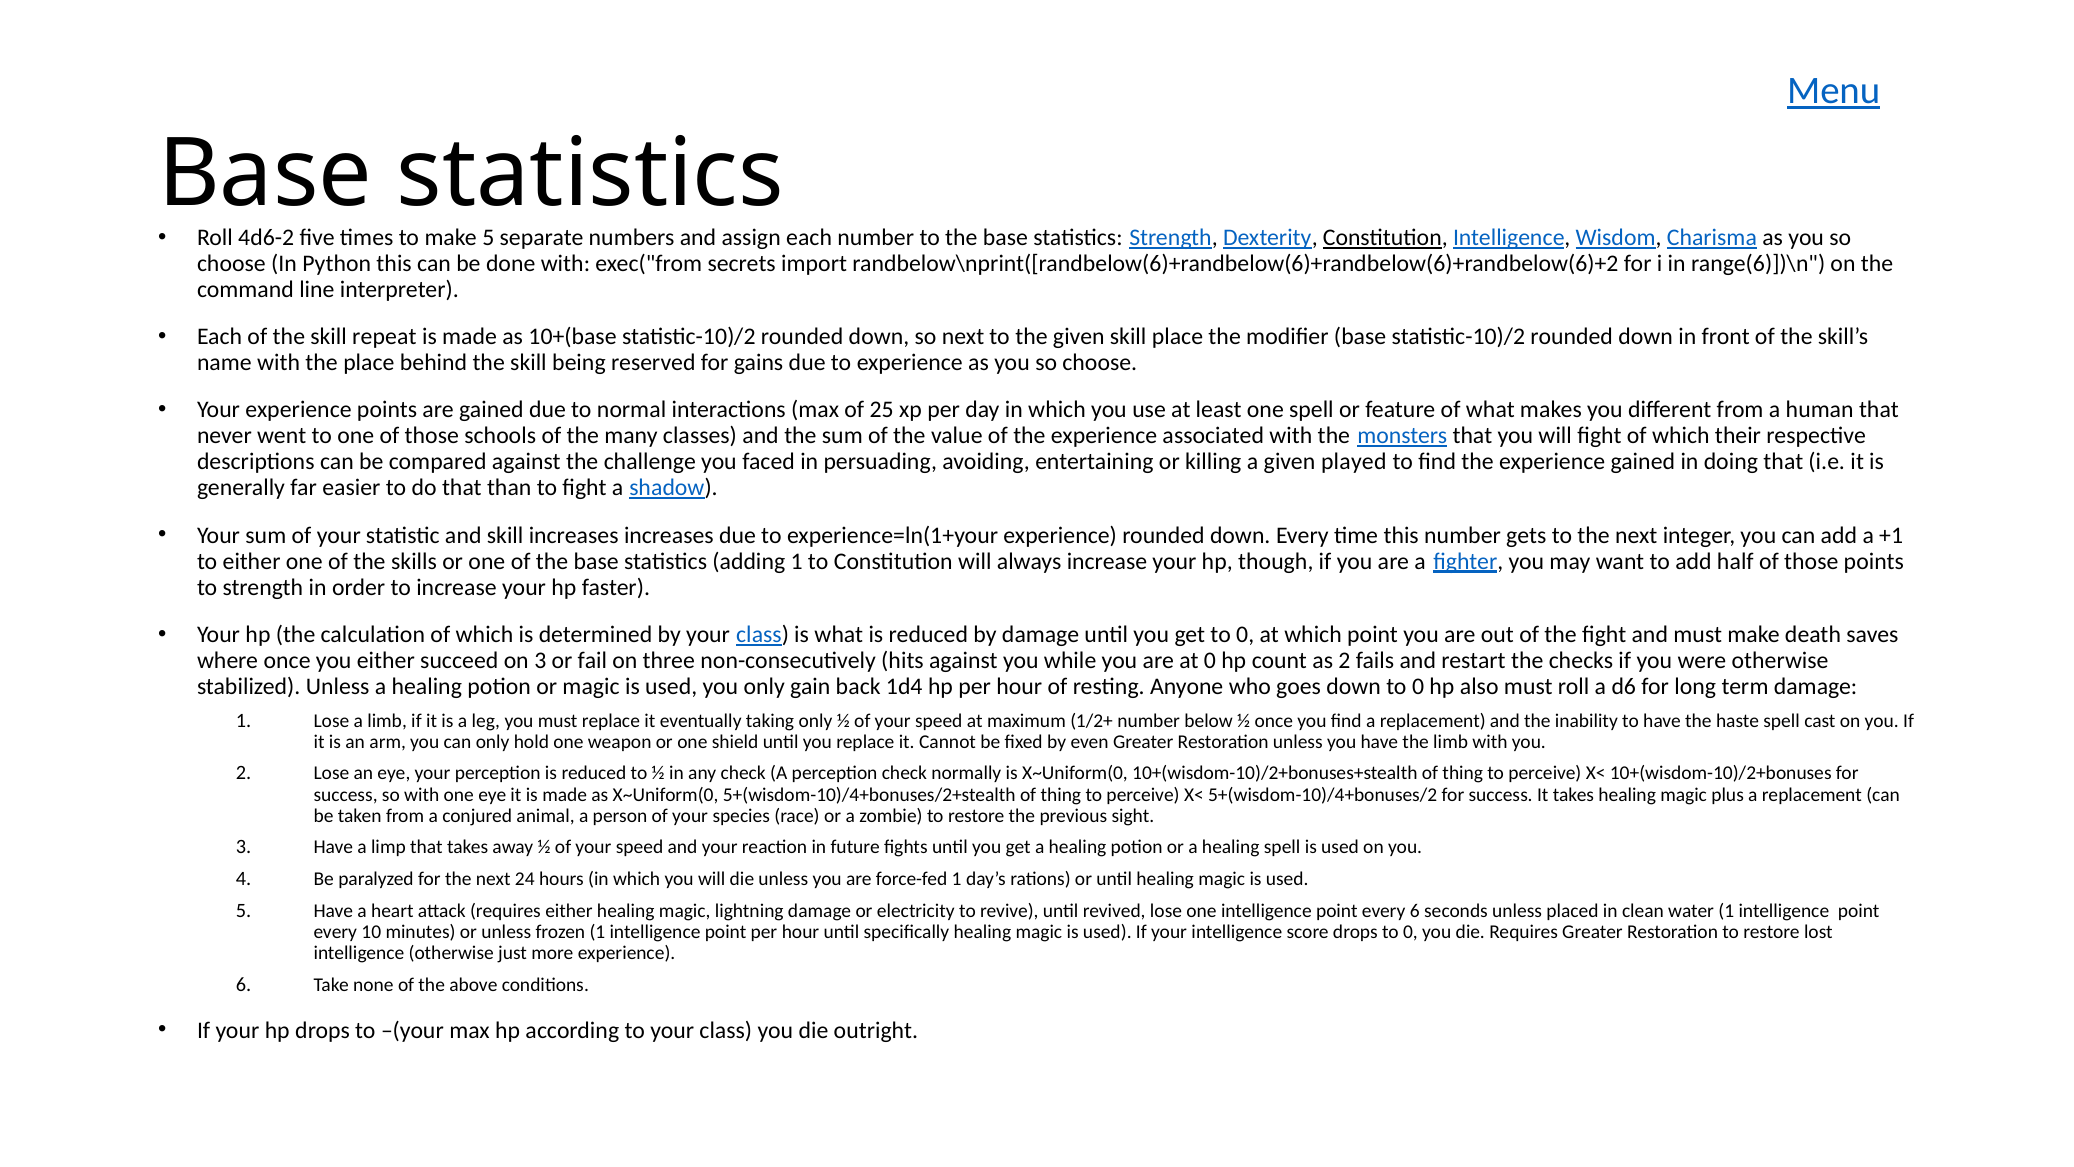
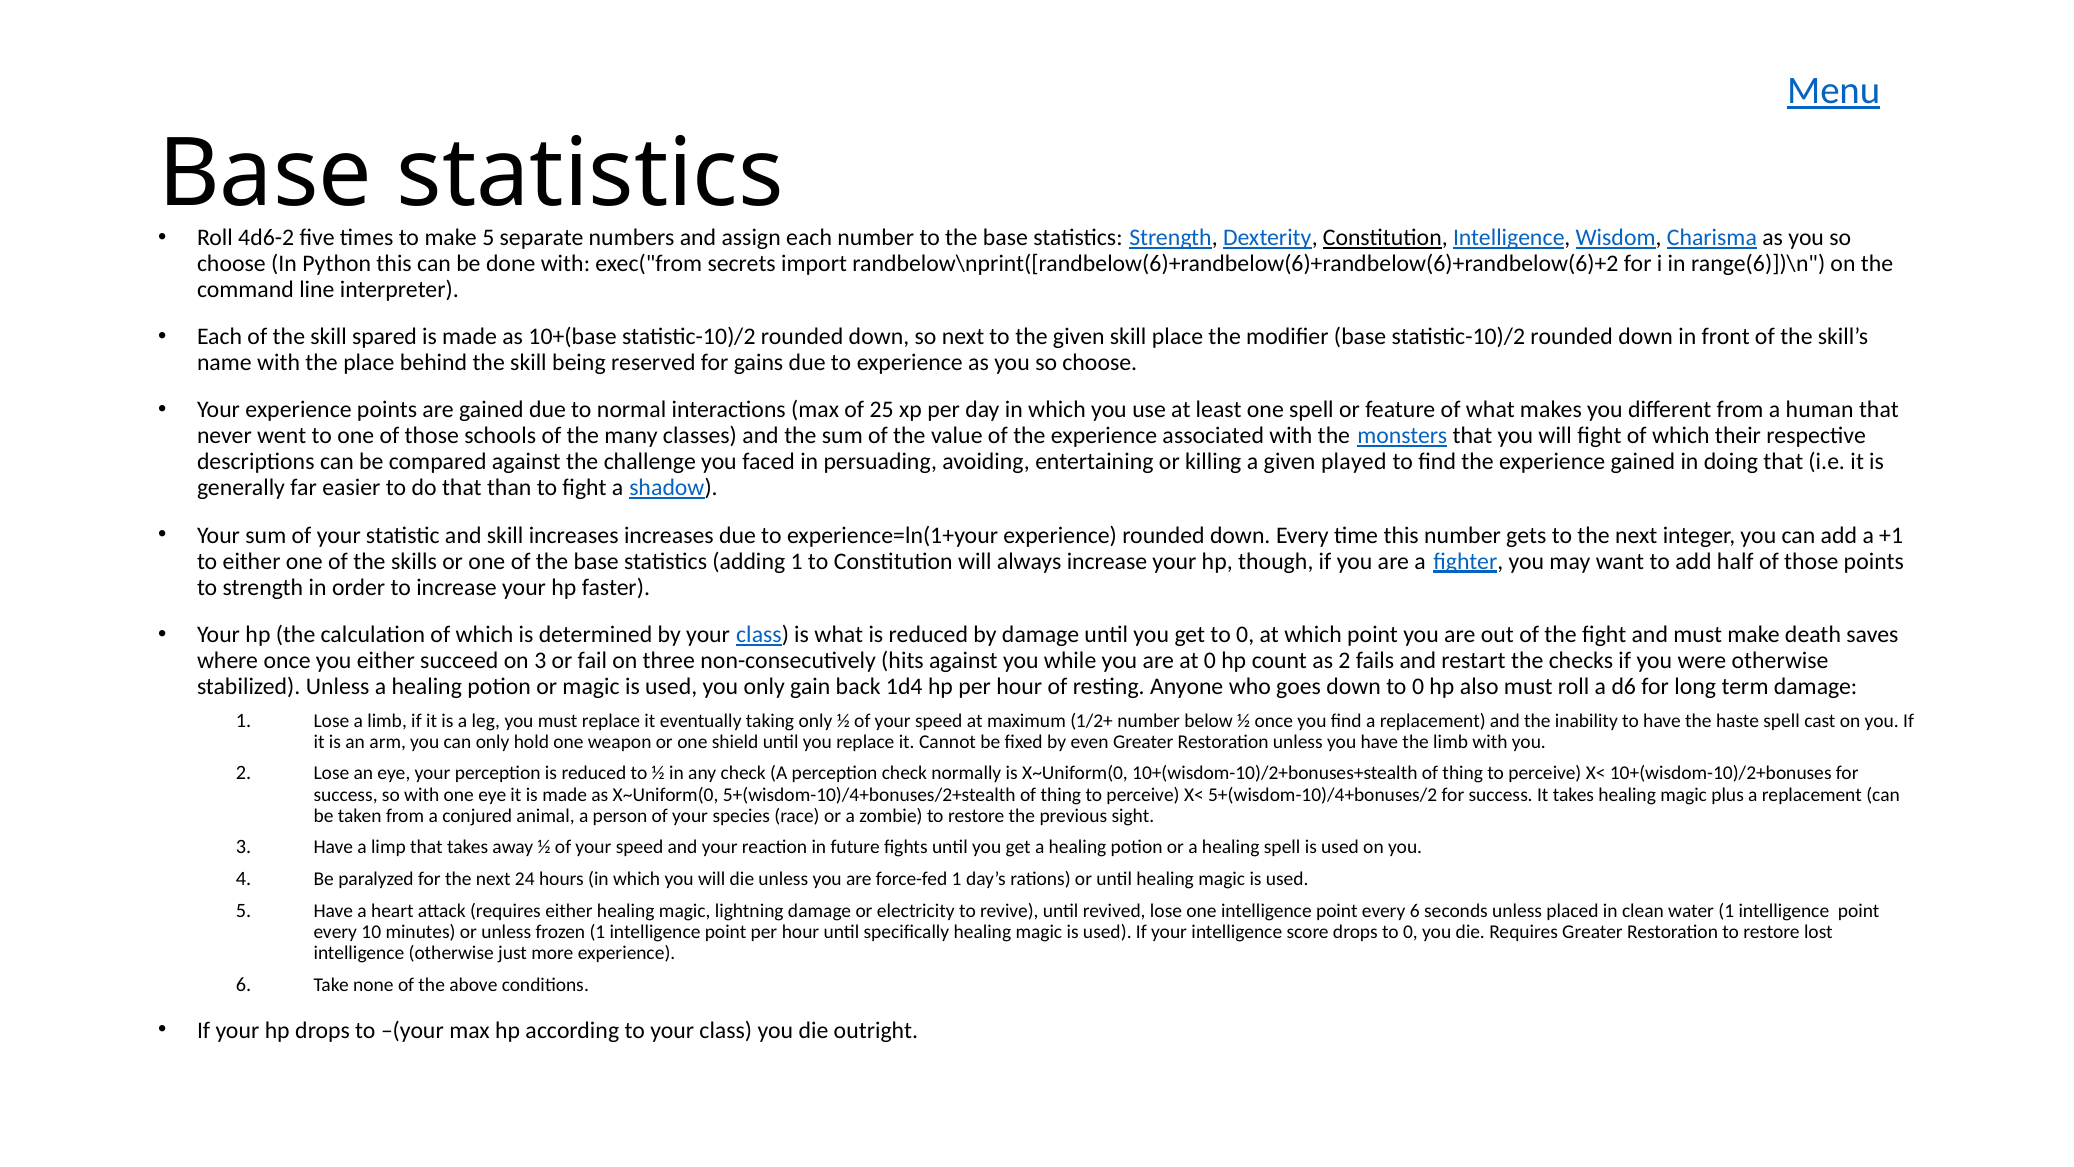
repeat: repeat -> spared (385, 336)
